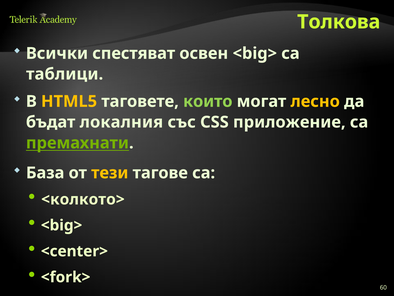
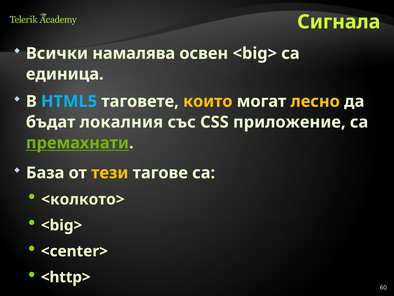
Толкова: Толкова -> Сигнала (339, 22)
спестяват: спестяват -> намалява (134, 53)
таблици: таблици -> единица (65, 74)
HTML5 colour: yellow -> light blue (69, 101)
които colour: light green -> yellow (208, 101)
<fork>: <fork> -> <http> (66, 277)
